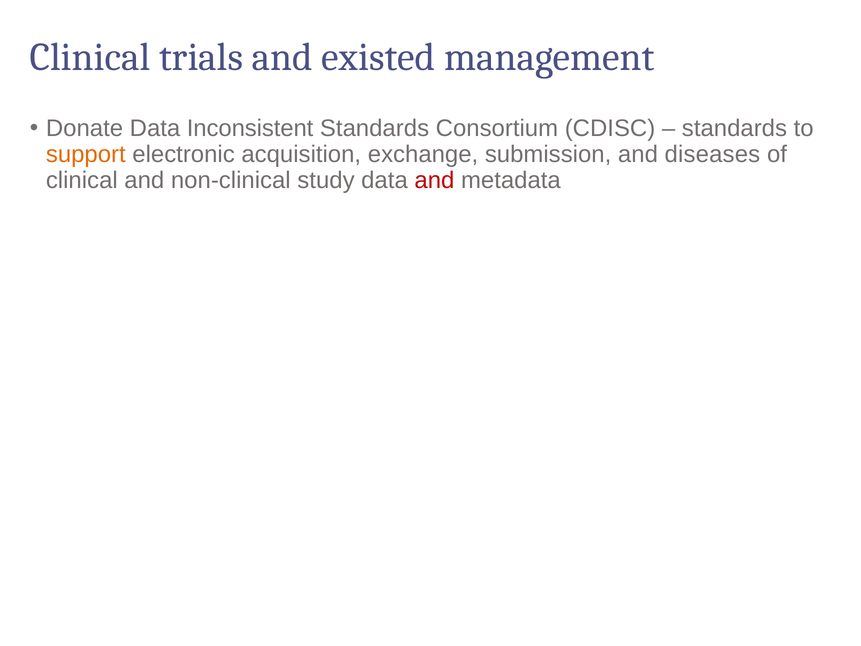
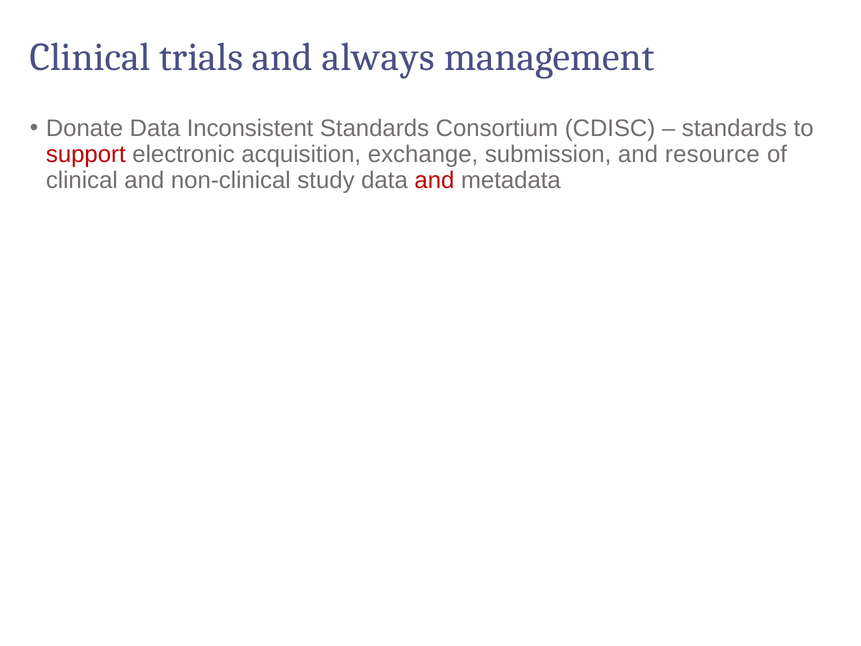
existed: existed -> always (378, 57)
support colour: orange -> red (86, 154)
diseases: diseases -> resource (712, 154)
